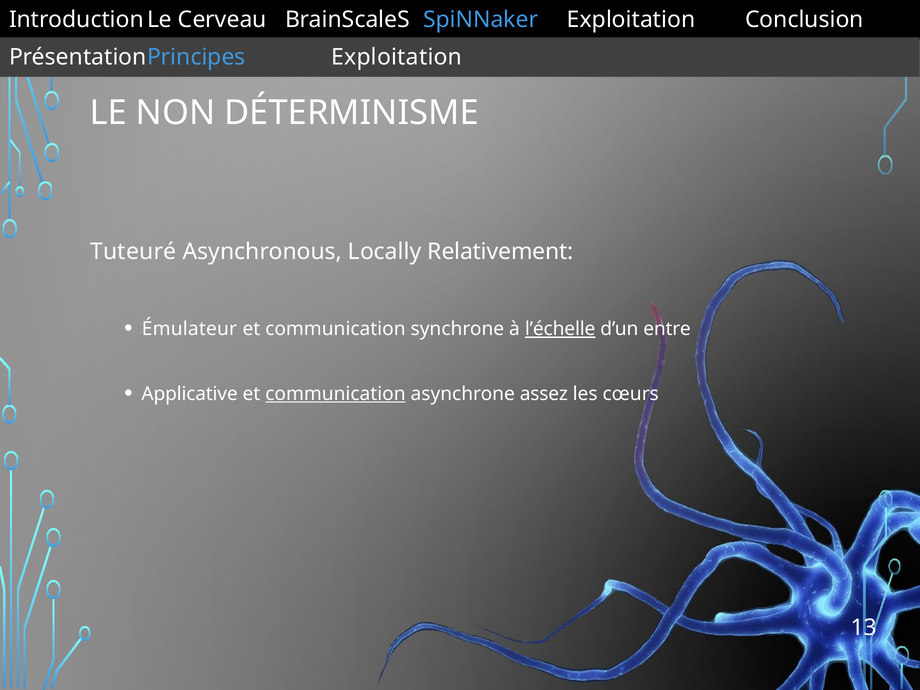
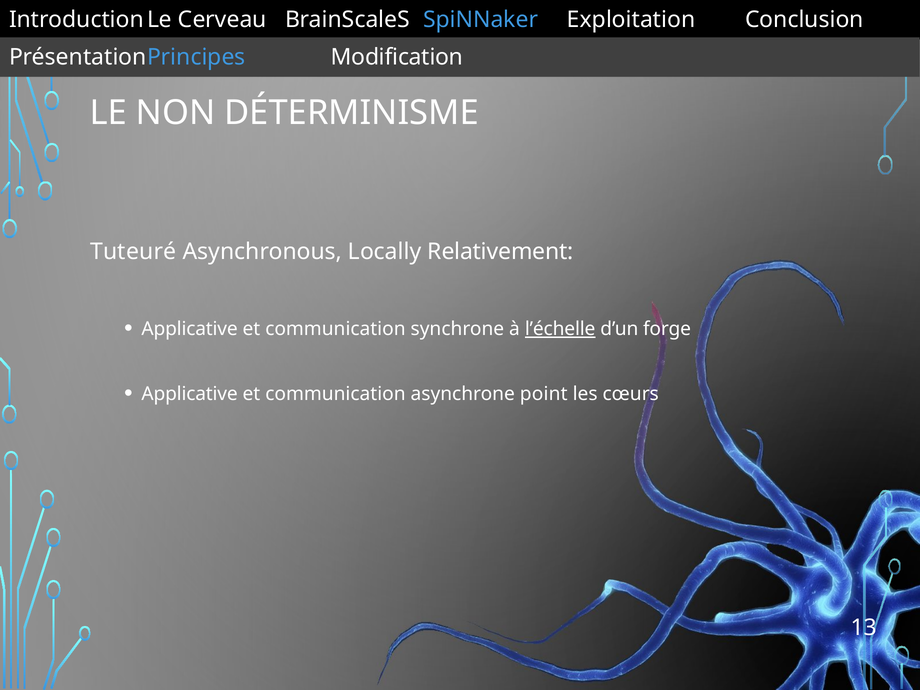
Exploitation: Exploitation -> Modification (397, 57)
Émulateur: Émulateur -> Applicative (190, 329)
entre: entre -> forge (667, 329)
communication underline: present -> none (335, 394)
assez: assez -> point (544, 394)
